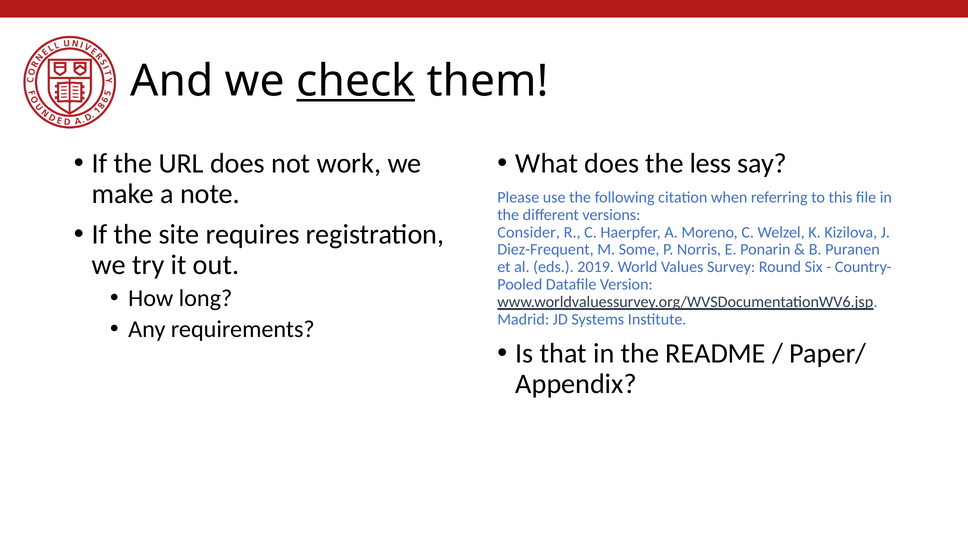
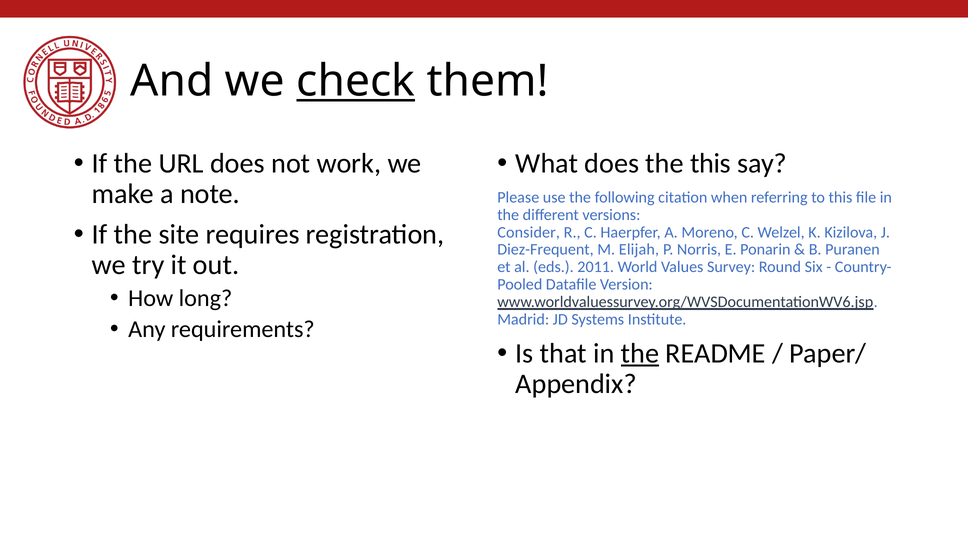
the less: less -> this (711, 164)
Some: Some -> Elijah (639, 250)
2019: 2019 -> 2011 (596, 267)
the underline: none -> present (640, 354)
